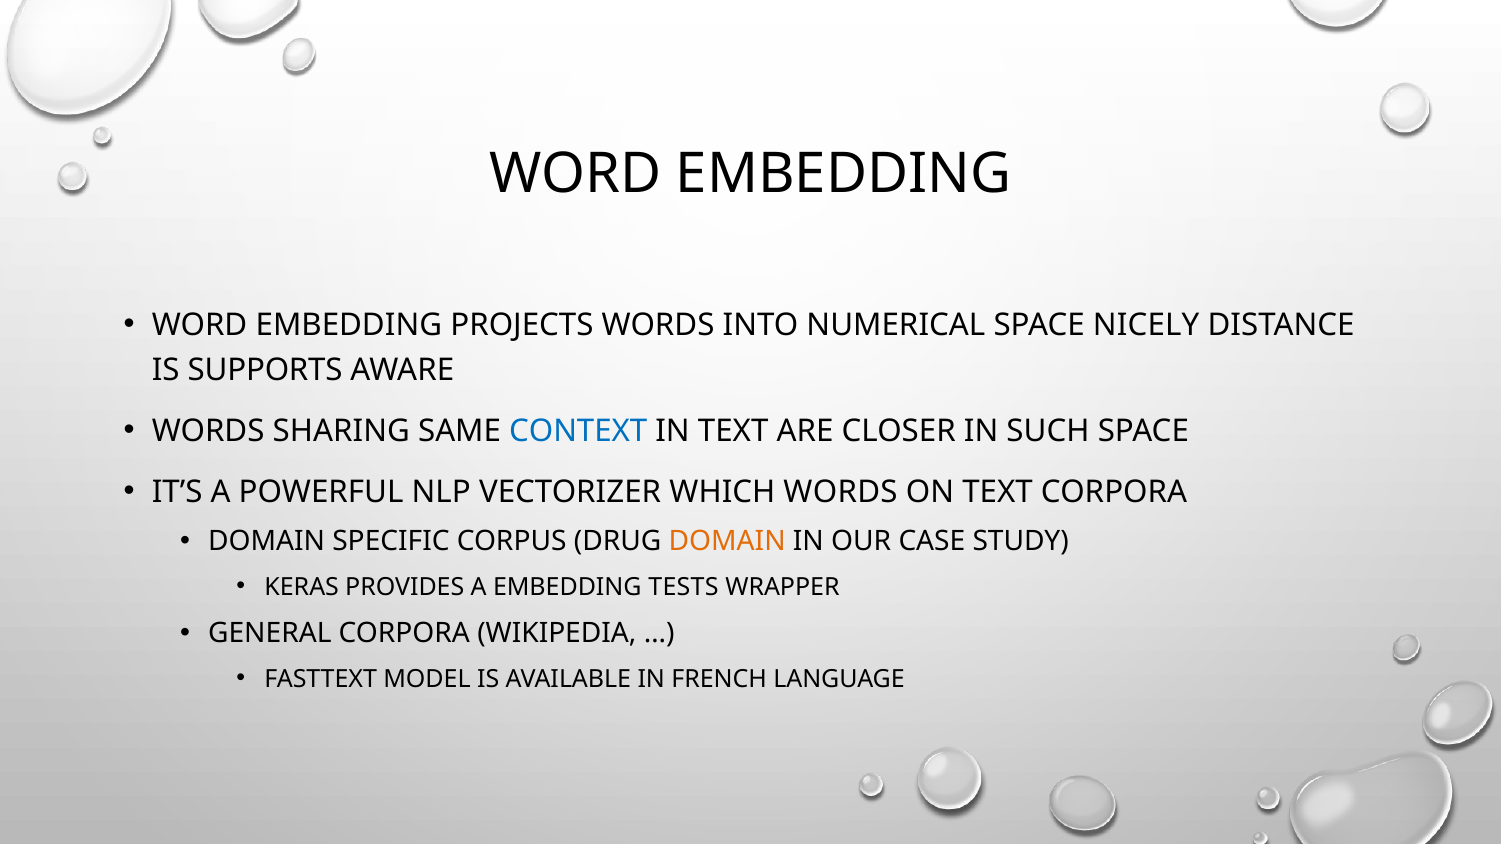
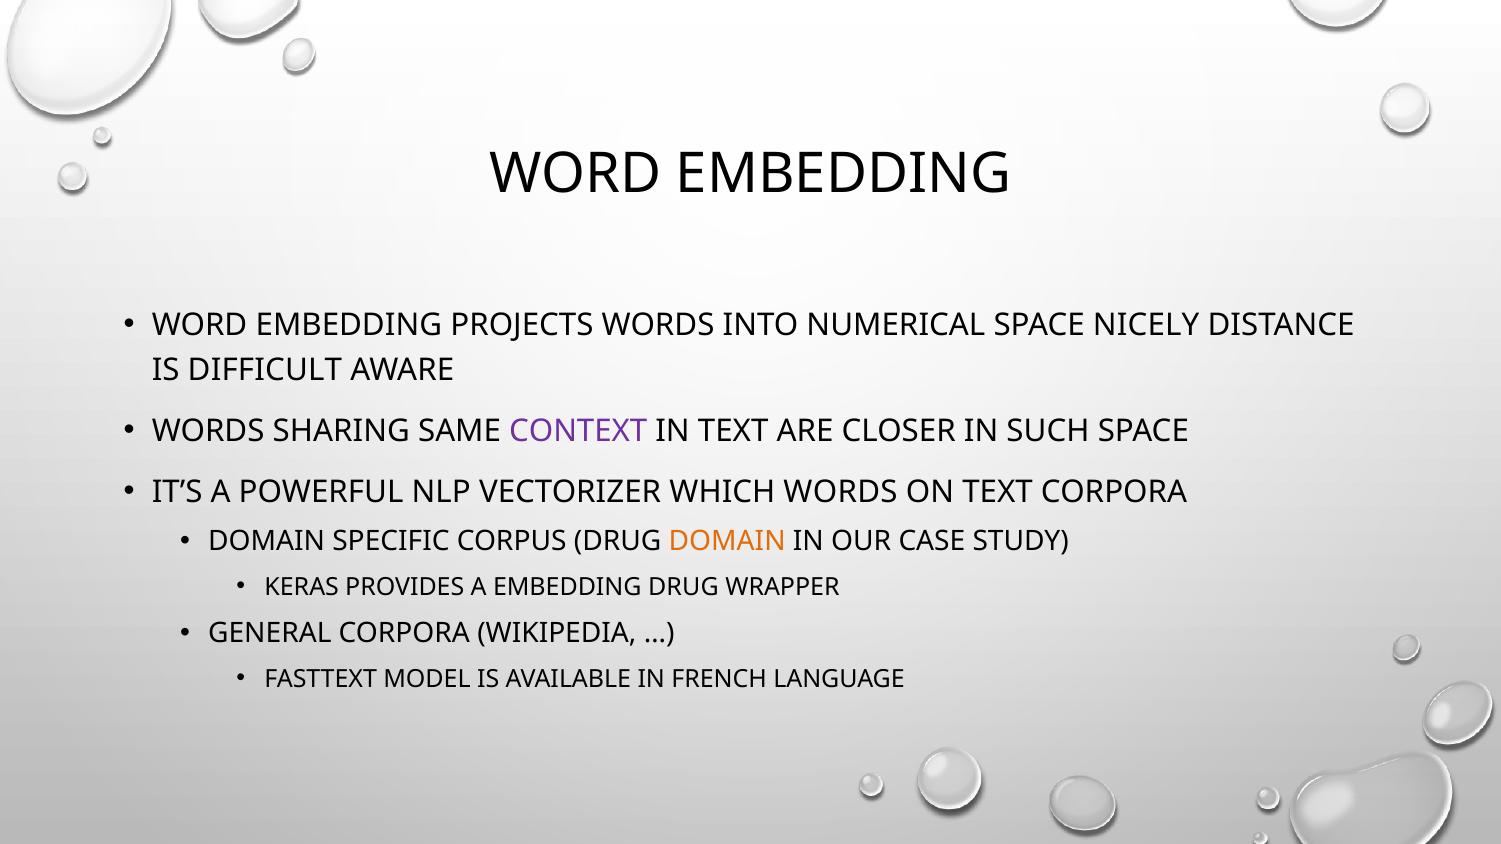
SUPPORTS: SUPPORTS -> DIFFICULT (265, 371)
CONTEXT colour: blue -> purple (578, 431)
EMBEDDING TESTS: TESTS -> DRUG (683, 587)
